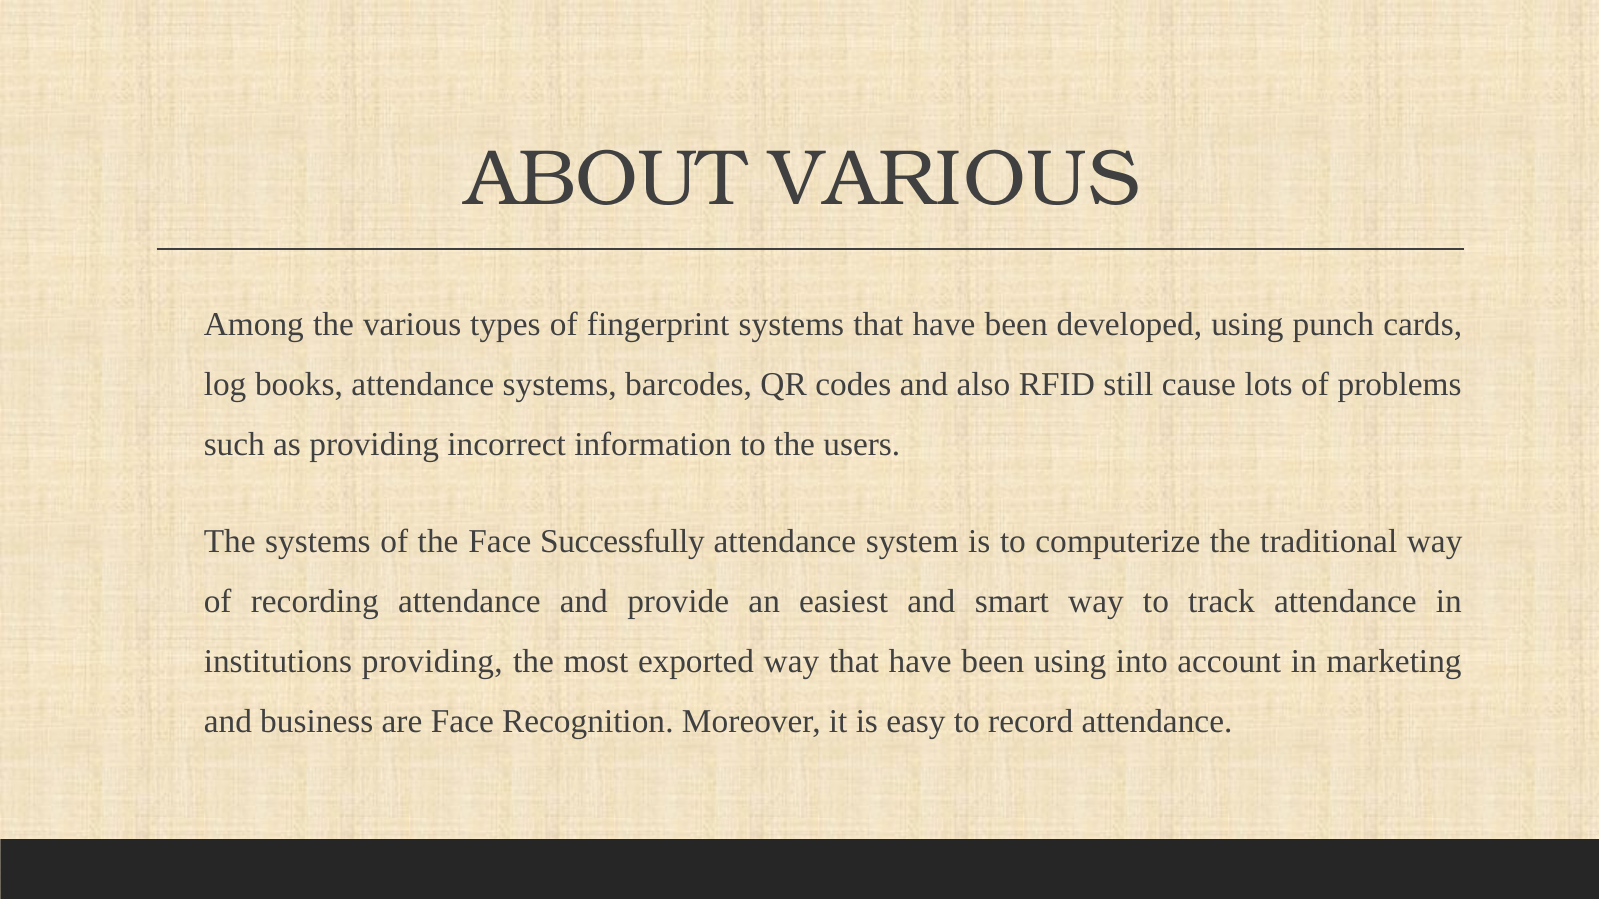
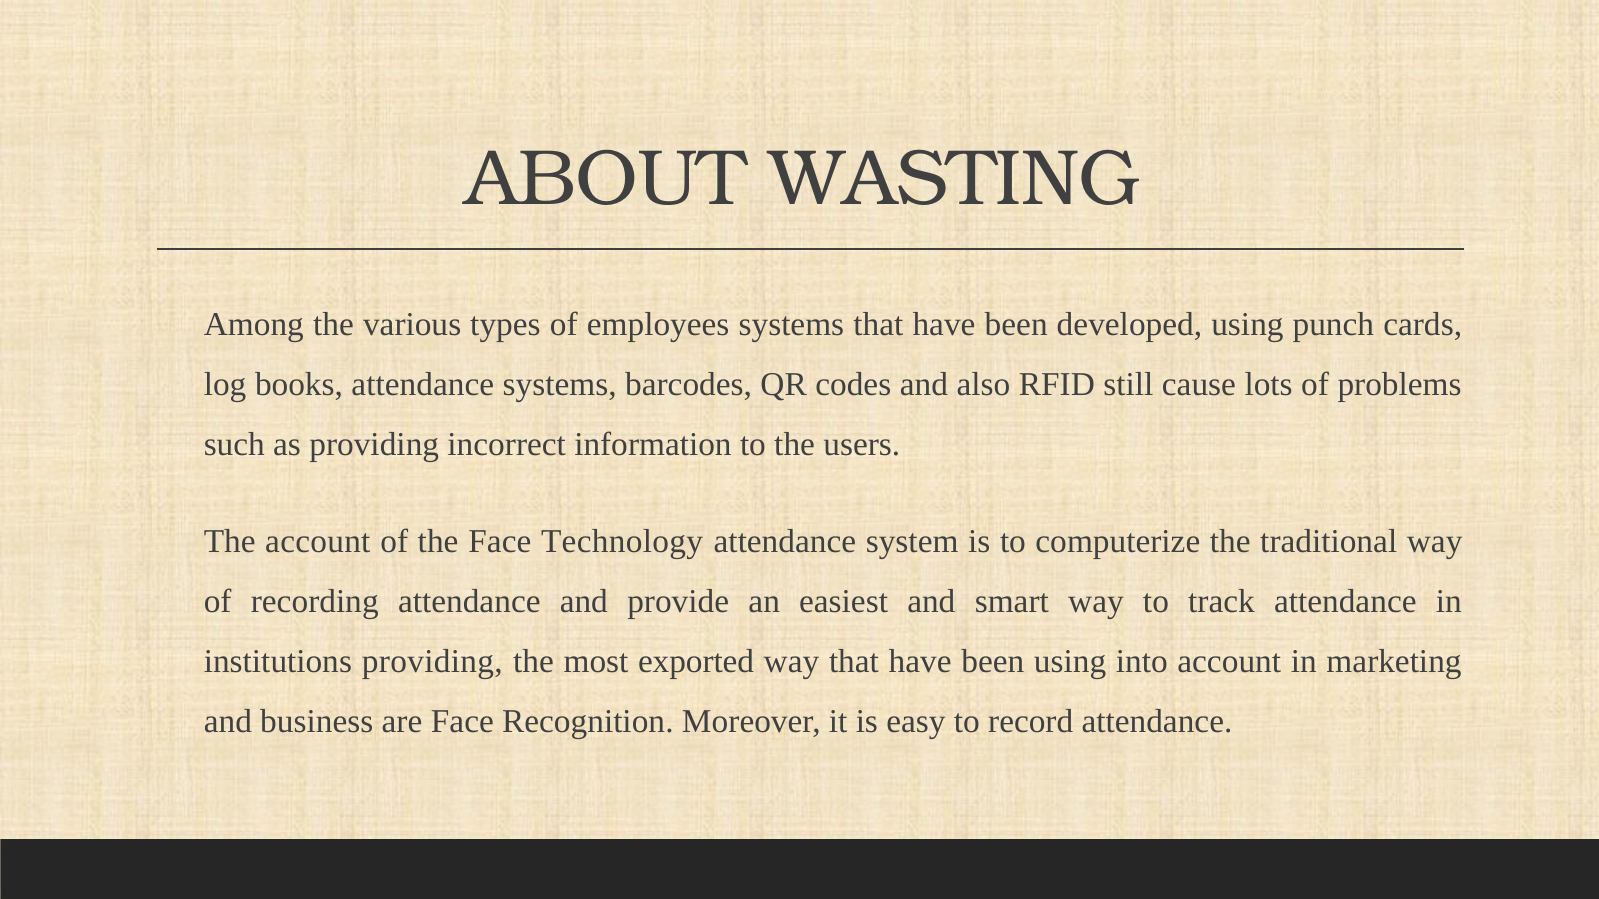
ABOUT VARIOUS: VARIOUS -> WASTING (955, 179)
fingerprint: fingerprint -> employees (658, 325)
The systems: systems -> account (318, 542)
Successfully: Successfully -> Technology (622, 542)
